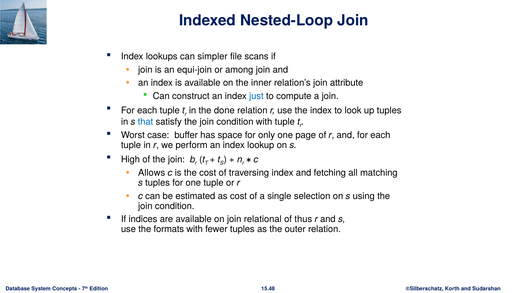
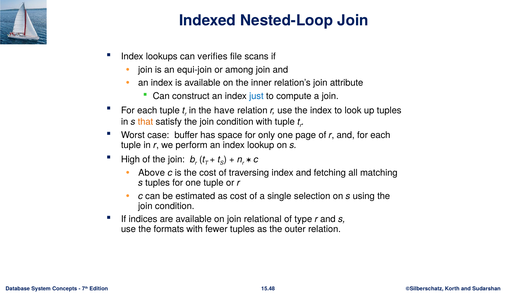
simpler: simpler -> verifies (212, 57)
done: done -> have (224, 110)
that colour: blue -> orange (145, 122)
Allows: Allows -> Above (152, 173)
thus: thus -> type (303, 219)
